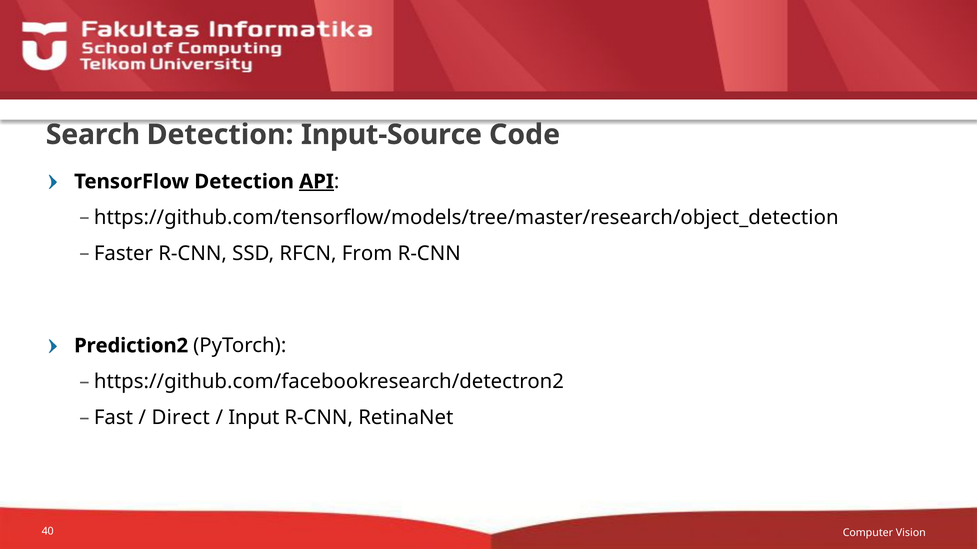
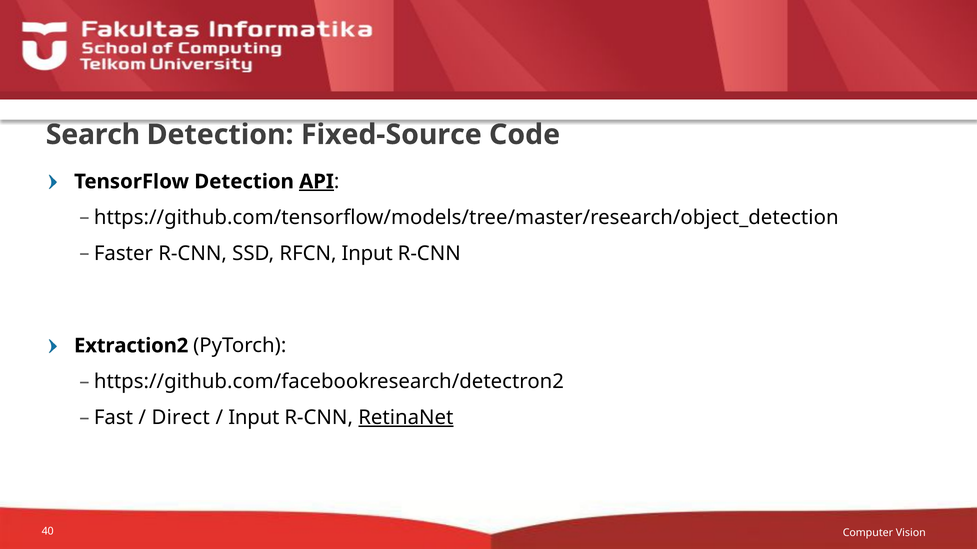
Input-Source: Input-Source -> Fixed-Source (391, 135)
RFCN From: From -> Input (367, 254)
Prediction2: Prediction2 -> Extraction2 (131, 346)
RetinaNet underline: none -> present (406, 418)
